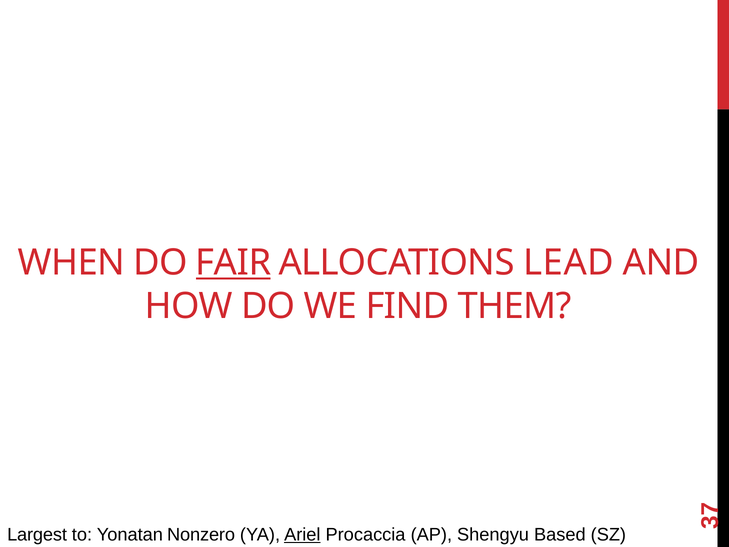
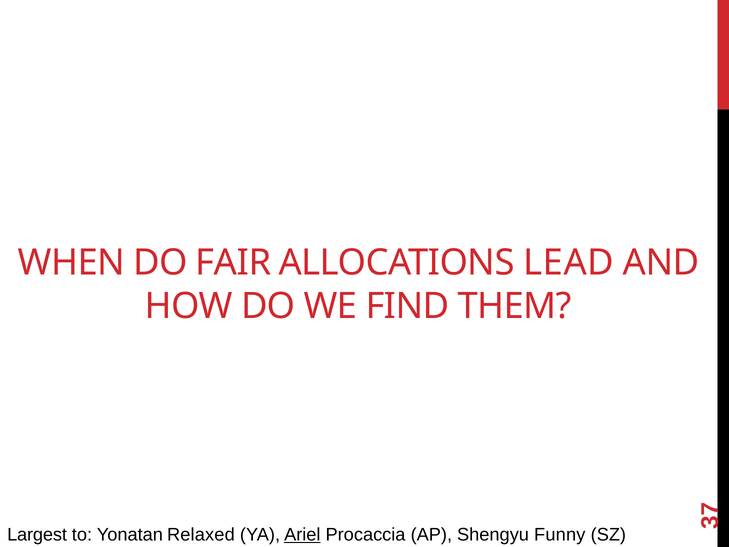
FAIR underline: present -> none (233, 263)
Nonzero: Nonzero -> Relaxed (201, 535)
Based: Based -> Funny (560, 535)
